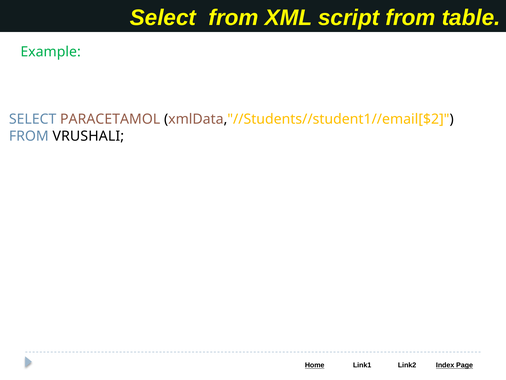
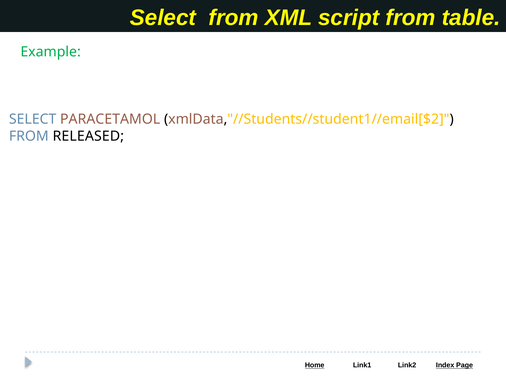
VRUSHALI: VRUSHALI -> RELEASED (88, 136)
